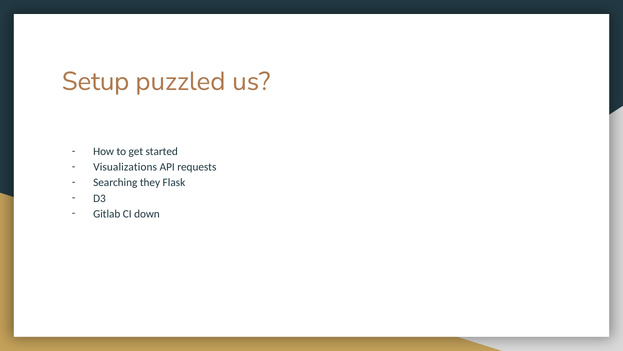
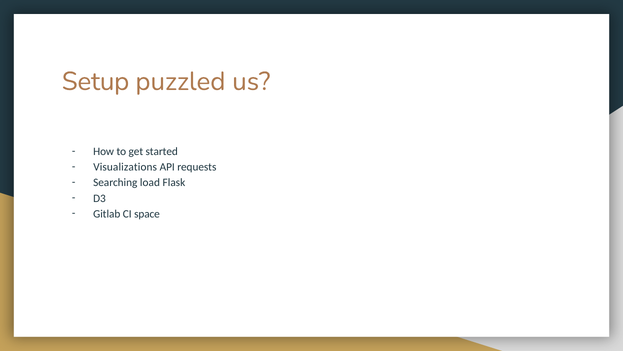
they: they -> load (150, 182)
down: down -> space (147, 214)
